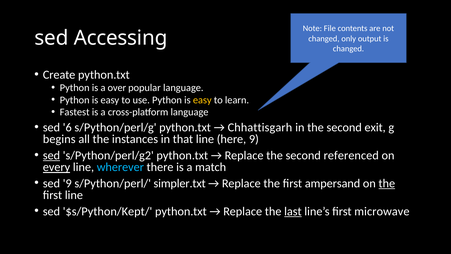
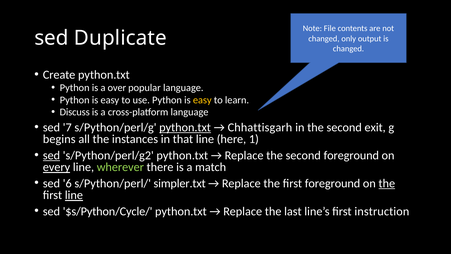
Accessing: Accessing -> Duplicate (120, 38)
Fastest: Fastest -> Discuss (75, 112)
6: 6 -> 7 (67, 127)
python.txt underline: none -> present (185, 127)
here 9: 9 -> 1 (254, 139)
second referenced: referenced -> foreground (351, 155)
wherever colour: light blue -> light green (120, 167)
sed 9: 9 -> 6 (67, 183)
first ampersand: ampersand -> foreground (333, 183)
line underline: none -> present (74, 195)
$s/Python/Kept/: $s/Python/Kept/ -> $s/Python/Cycle/ (108, 211)
last underline: present -> none (293, 211)
microwave: microwave -> instruction (382, 211)
